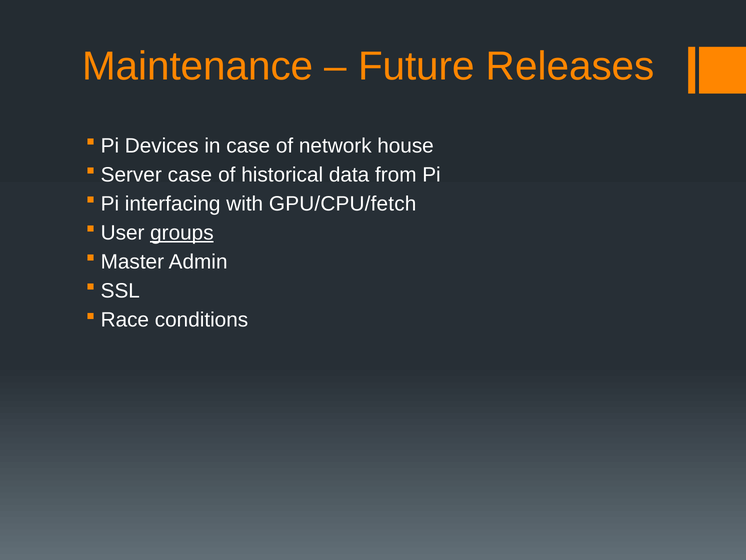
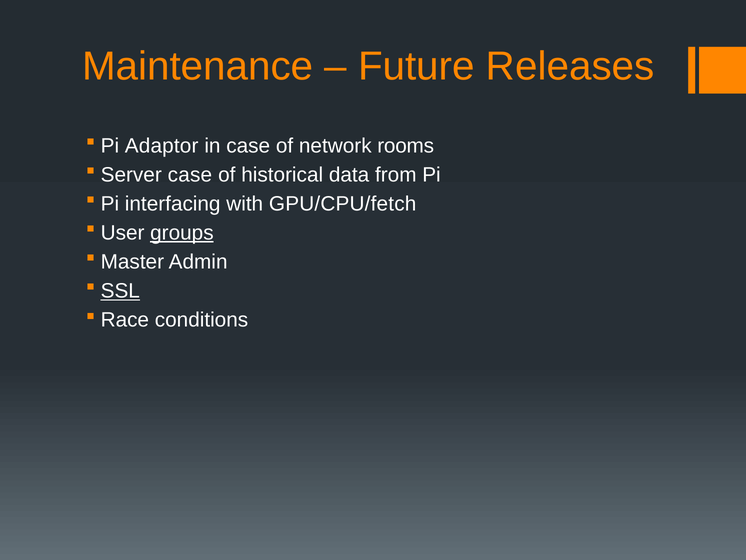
Devices: Devices -> Adaptor (162, 146)
house: house -> rooms (406, 146)
SSL underline: none -> present (120, 291)
